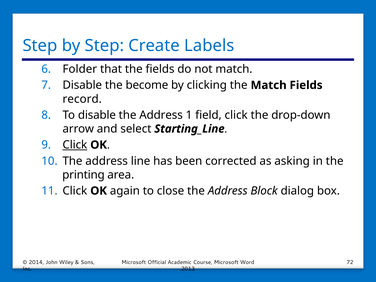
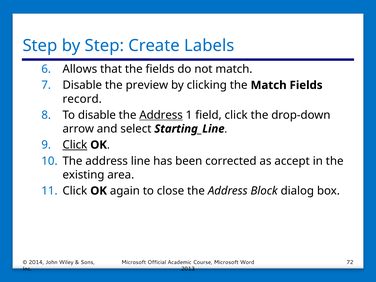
Folder: Folder -> Allows (80, 69)
become: become -> preview (147, 85)
Address underline: none -> present (161, 115)
asking: asking -> accept (292, 161)
printing: printing -> existing (83, 175)
